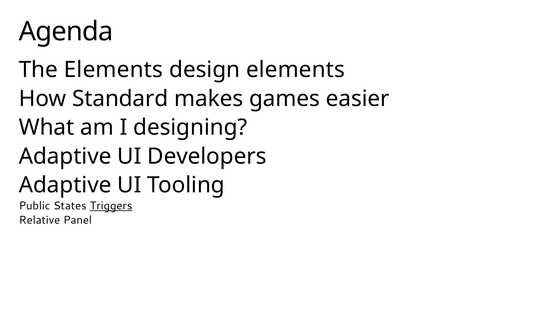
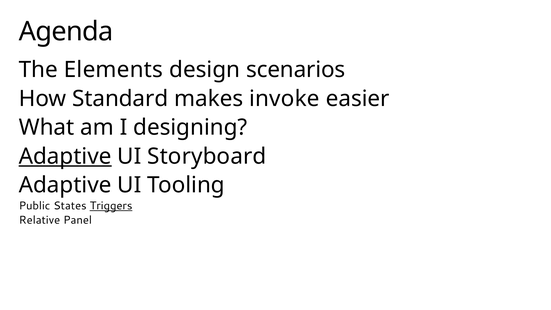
design elements: elements -> scenarios (296, 70)
games: games -> invoke (284, 99)
Adaptive underline: none -> present (65, 156)
Developers: Developers -> Storyboard (207, 156)
